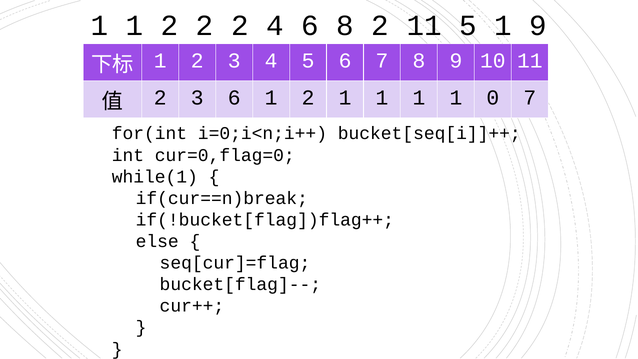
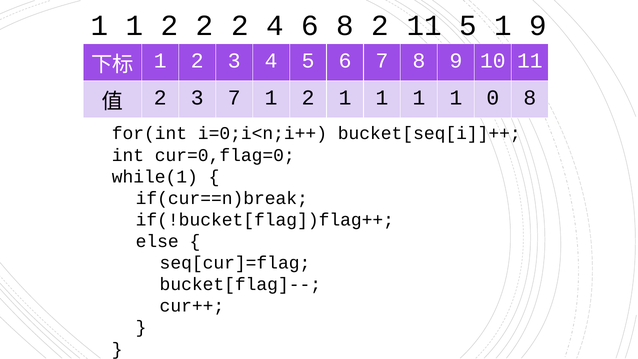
3 6: 6 -> 7 (234, 98)
0 7: 7 -> 8 (530, 98)
